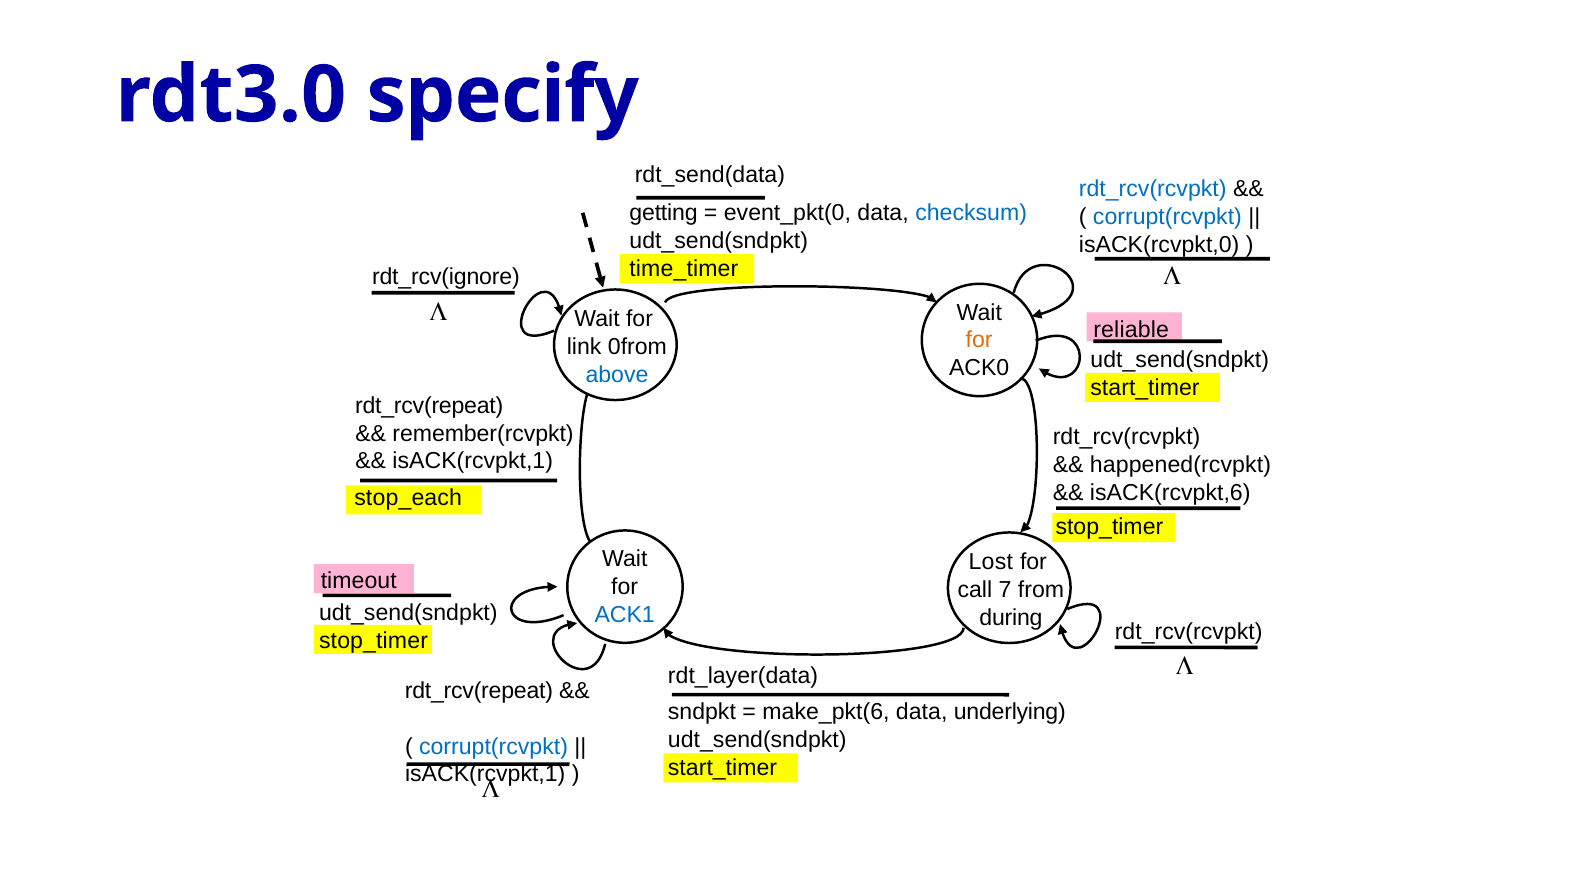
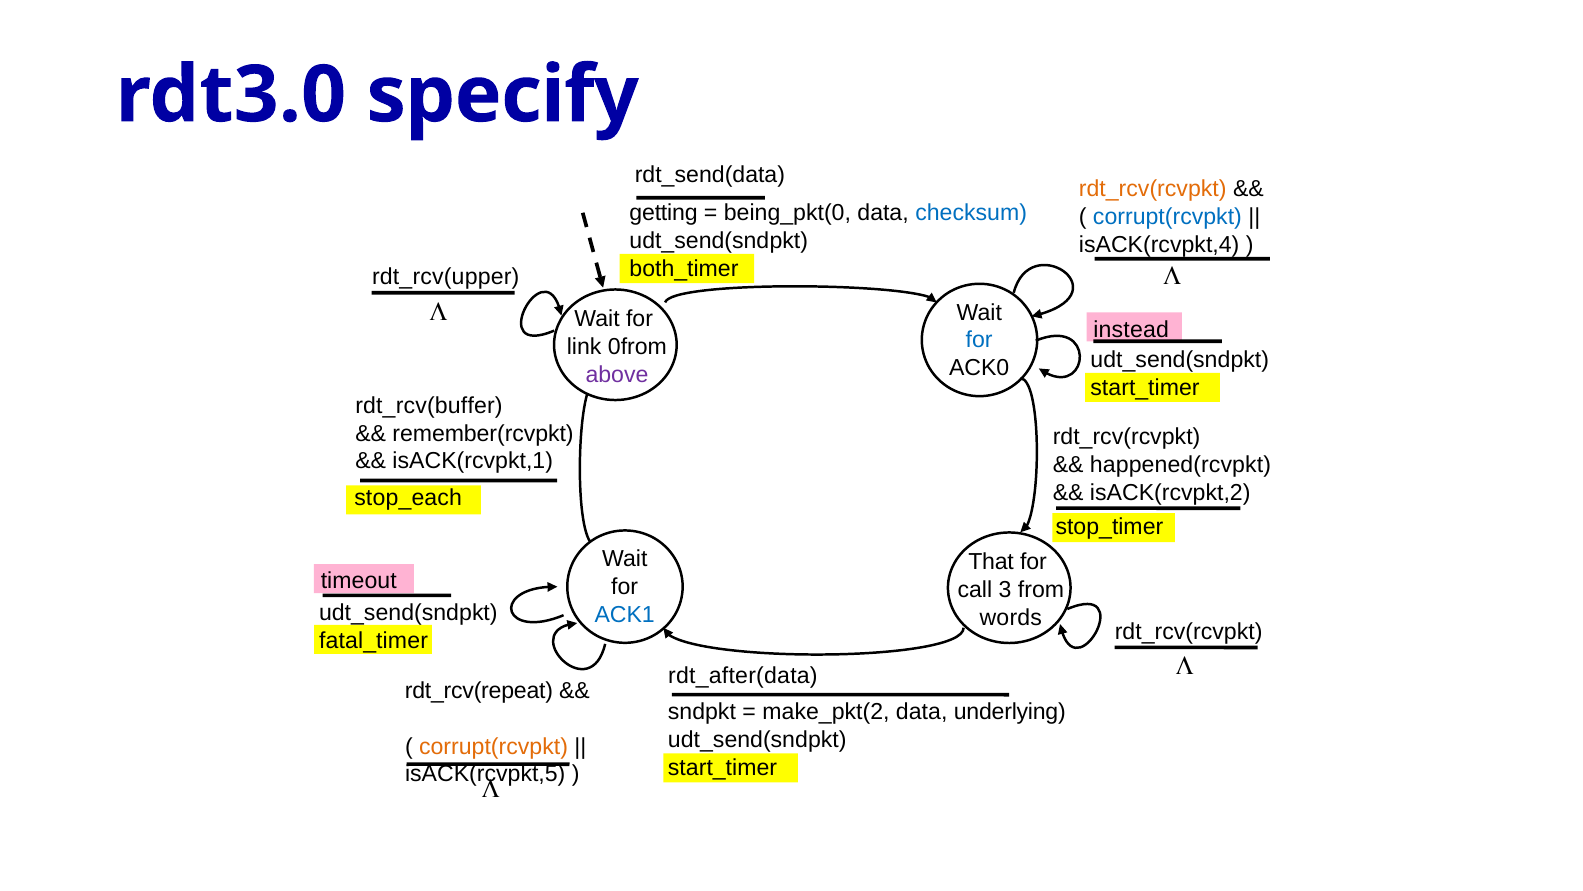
rdt_rcv(rcvpkt colour: blue -> orange (1153, 189)
event_pkt(0: event_pkt(0 -> being_pkt(0 (787, 213)
isACK(rcvpkt,0: isACK(rcvpkt,0 -> isACK(rcvpkt,4 (1159, 244)
time_timer: time_timer -> both_timer (684, 269)
rdt_rcv(ignore: rdt_rcv(ignore -> rdt_rcv(upper (446, 277)
reliable: reliable -> instead (1131, 329)
for colour: orange -> blue (979, 340)
above colour: blue -> purple (617, 374)
rdt_rcv(repeat: rdt_rcv(repeat -> rdt_rcv(buffer (429, 405)
isACK(rcvpkt,6: isACK(rcvpkt,6 -> isACK(rcvpkt,2 (1170, 492)
Lost: Lost -> That (991, 562)
7: 7 -> 3 (1005, 589)
during: during -> words (1011, 617)
stop_timer: stop_timer -> fatal_timer (374, 640)
rdt_layer(data: rdt_layer(data -> rdt_after(data (743, 675)
make_pkt(6: make_pkt(6 -> make_pkt(2 (826, 712)
corrupt(rcvpkt colour: blue -> orange (494, 746)
isACK(rcvpkt,1: isACK(rcvpkt,1 -> isACK(rcvpkt,5 (485, 774)
